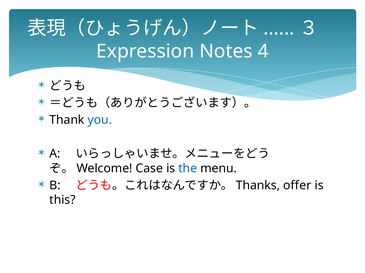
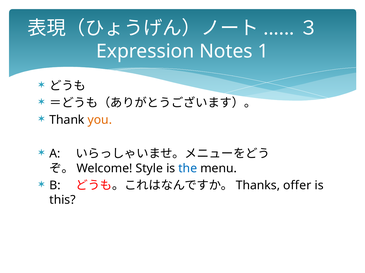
4: 4 -> 1 (263, 51)
you colour: blue -> orange (100, 120)
Case: Case -> Style (149, 169)
